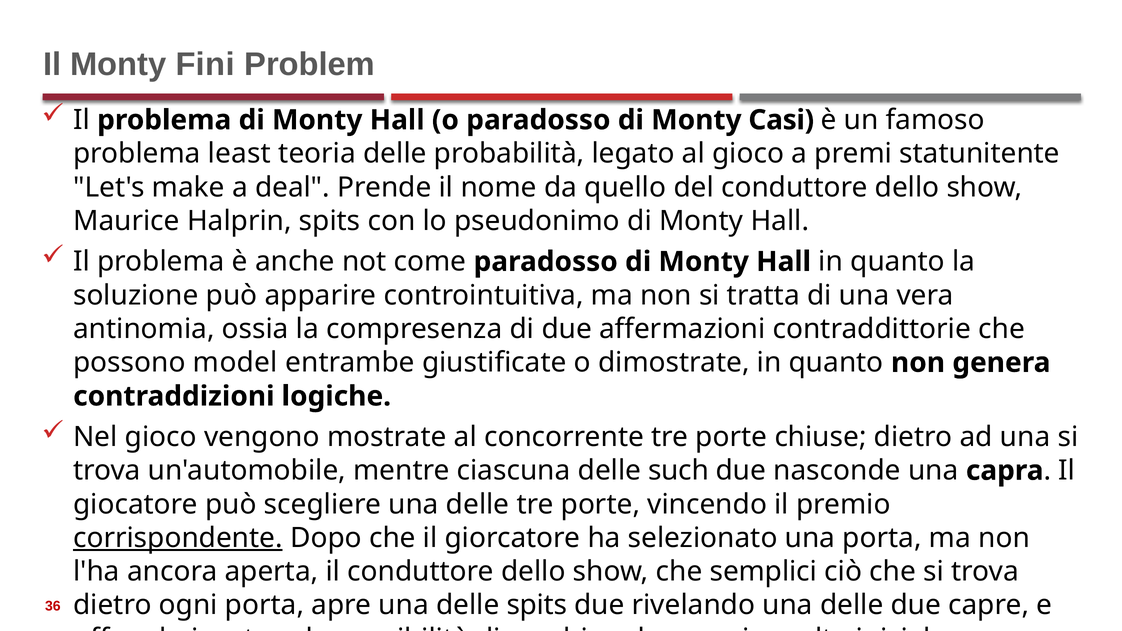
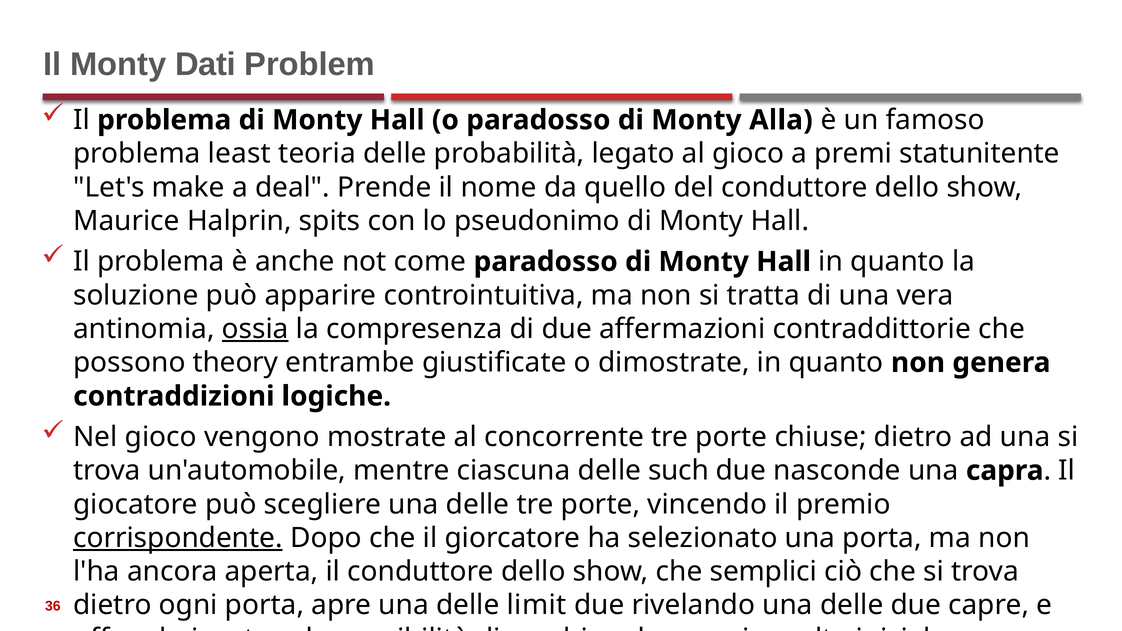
Fini: Fini -> Dati (205, 64)
Casi: Casi -> Alla (781, 120)
ossia underline: none -> present (255, 329)
model: model -> theory (236, 363)
delle spits: spits -> limit (537, 605)
